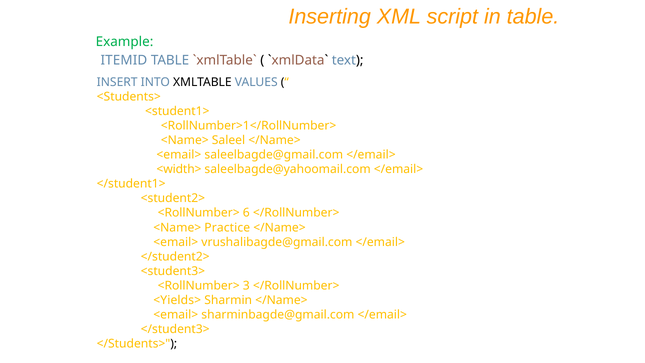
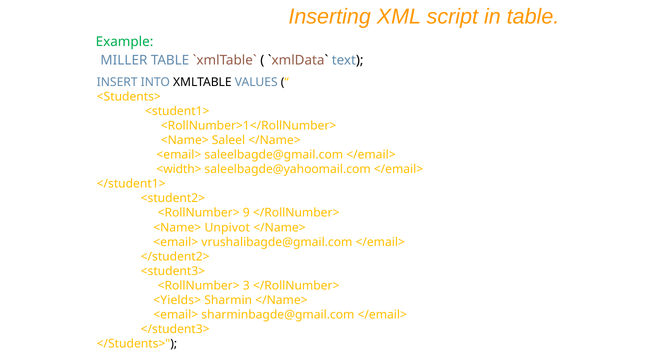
ITEMID: ITEMID -> MILLER (124, 61)
6: 6 -> 9 (246, 213)
Practice: Practice -> Unpivot (227, 227)
